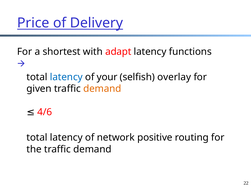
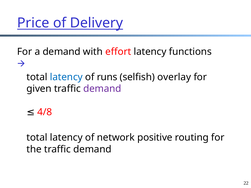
a shortest: shortest -> demand (62, 52)
adapt: adapt -> effort (118, 52)
your: your -> runs (107, 77)
demand colour: orange -> purple (102, 89)
4/6: 4/6 -> 4/8 (45, 112)
